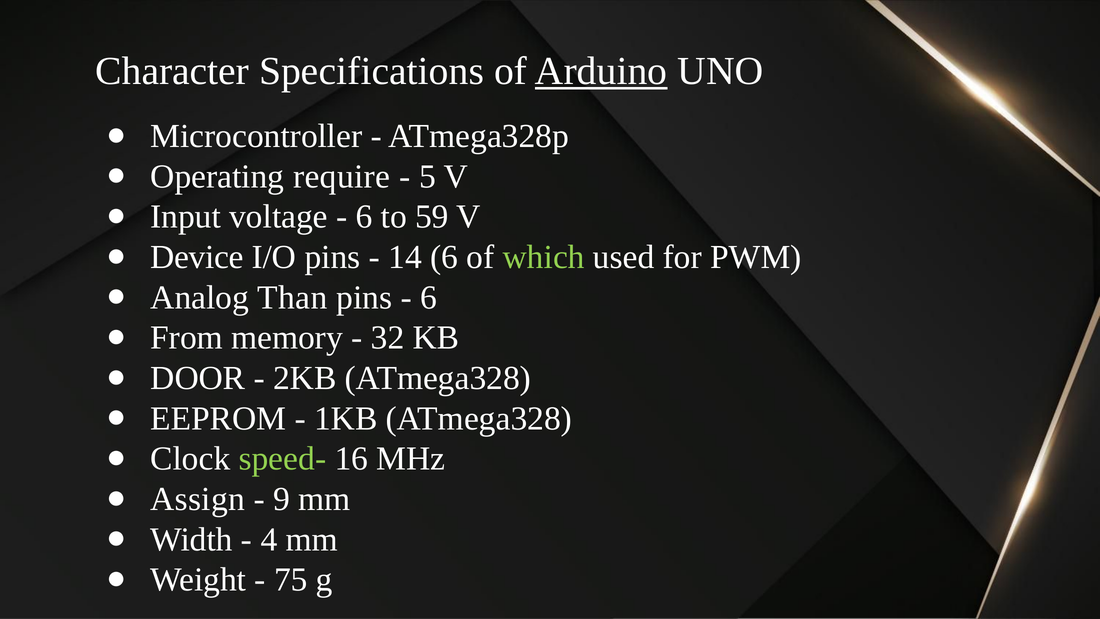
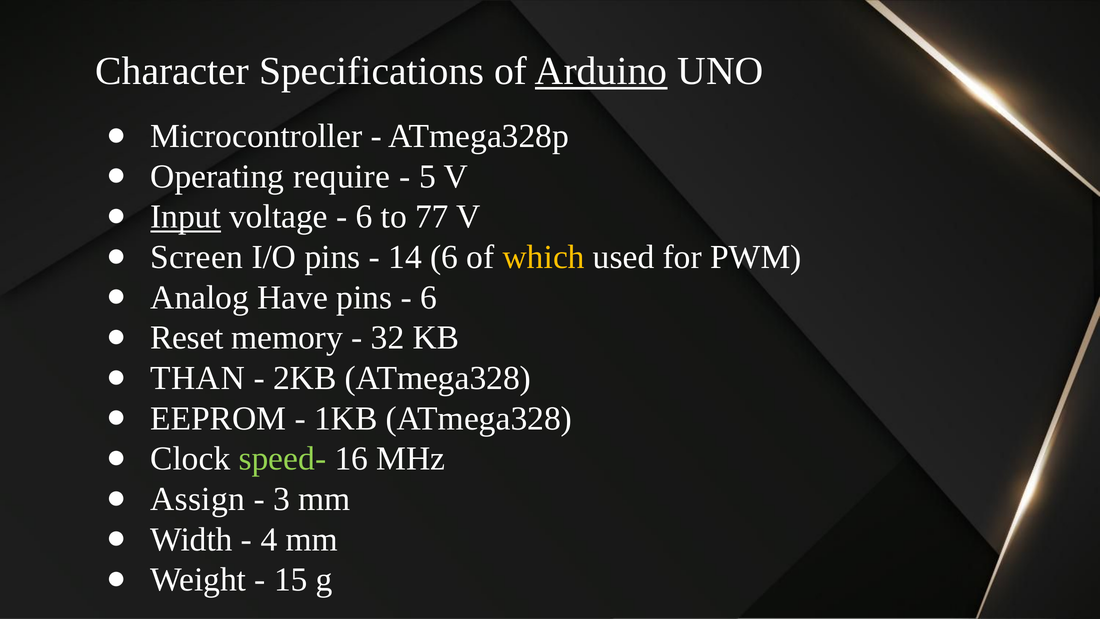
Input underline: none -> present (186, 217)
59: 59 -> 77 (432, 217)
Device: Device -> Screen (197, 257)
which colour: light green -> yellow (544, 257)
Than: Than -> Have (293, 297)
From: From -> Reset (187, 338)
DOOR: DOOR -> THAN (198, 378)
9: 9 -> 3 (281, 499)
75: 75 -> 15 (291, 580)
